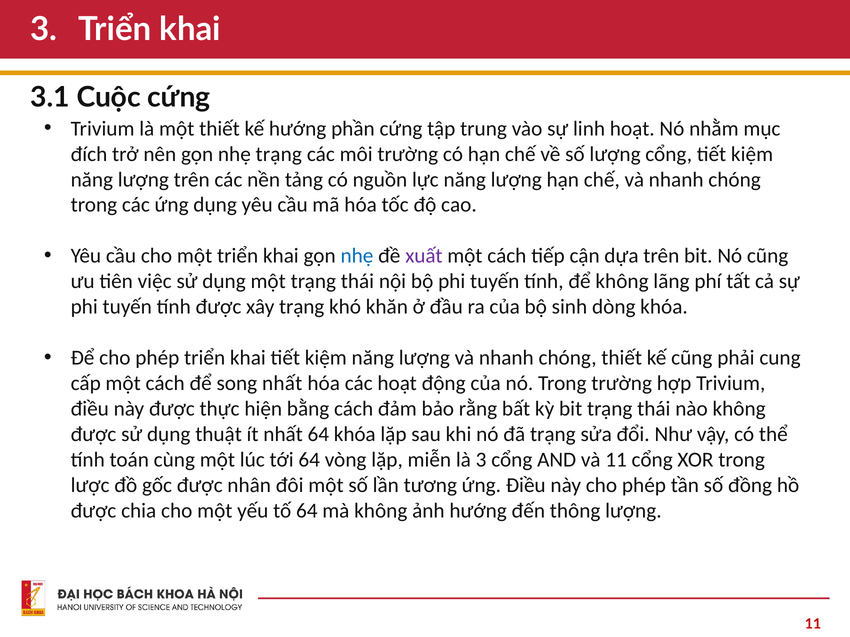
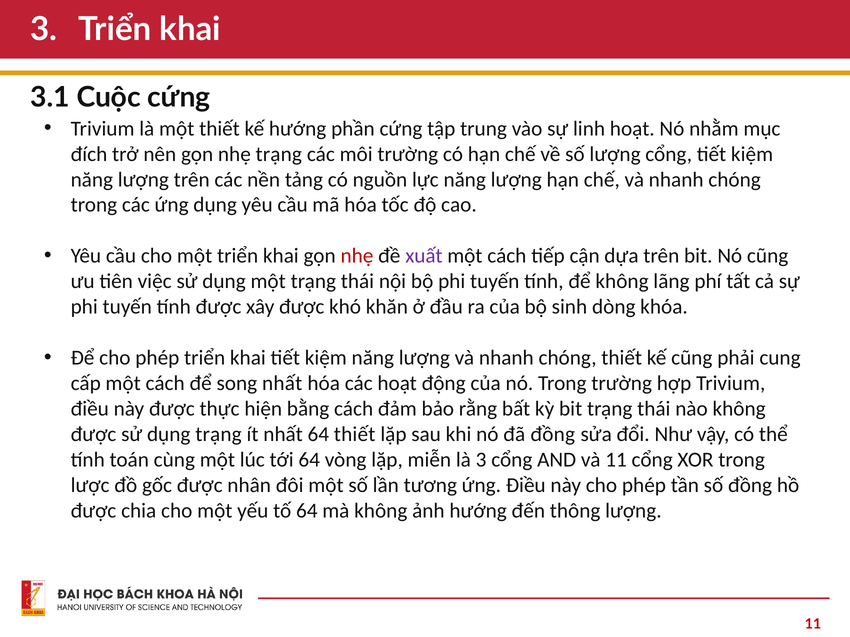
nhẹ colour: blue -> red (357, 256)
xây trạng: trạng -> được (302, 307)
dụng thuật: thuật -> trạng (218, 435)
64 khóa: khóa -> thiết (355, 435)
đã trạng: trạng -> đồng (553, 435)
